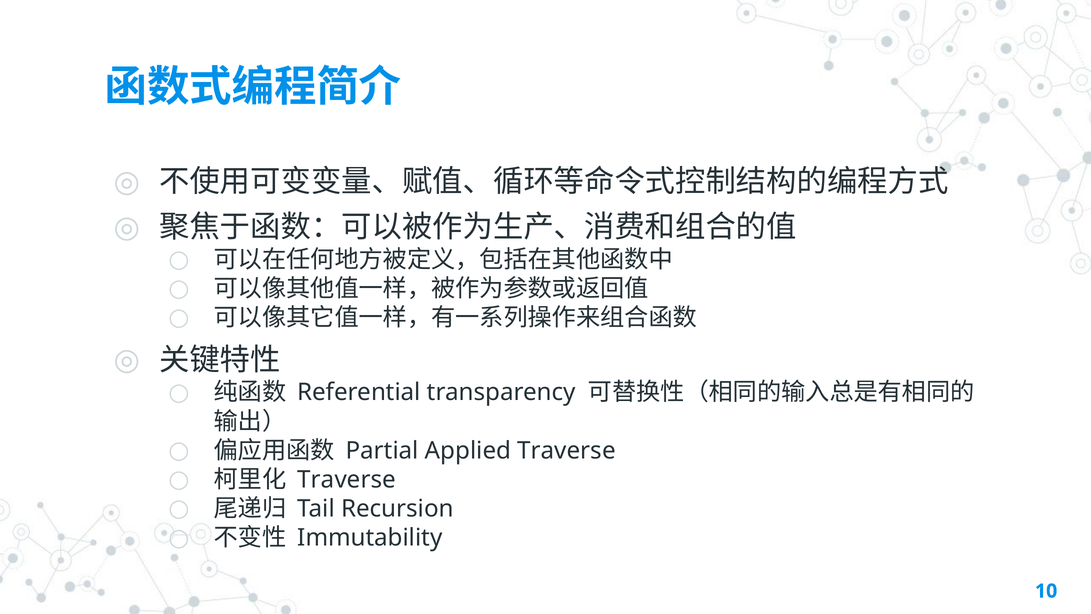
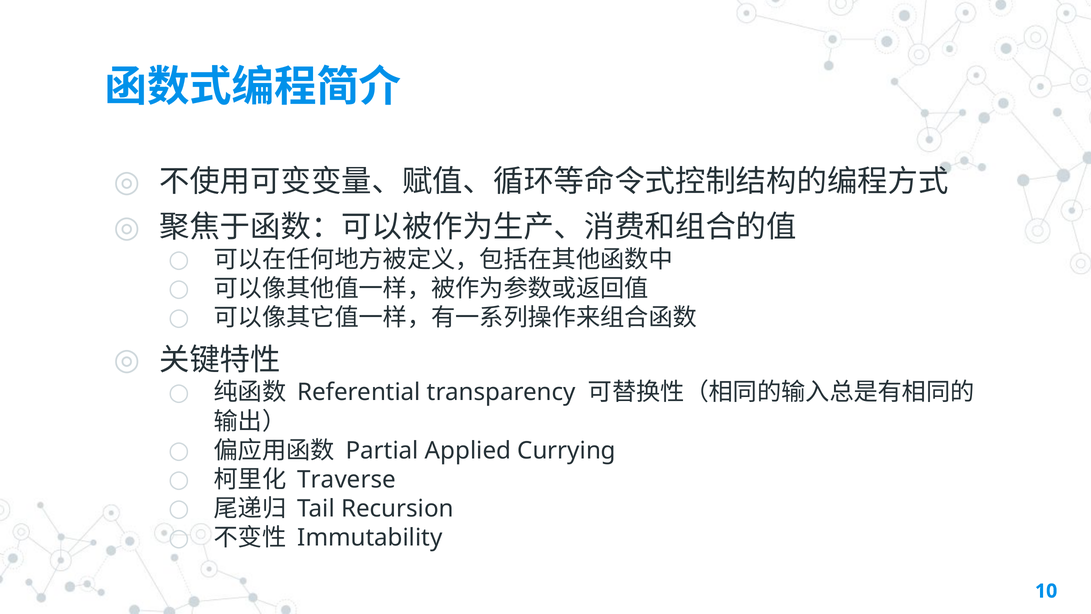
Applied Traverse: Traverse -> Currying (567, 450)
